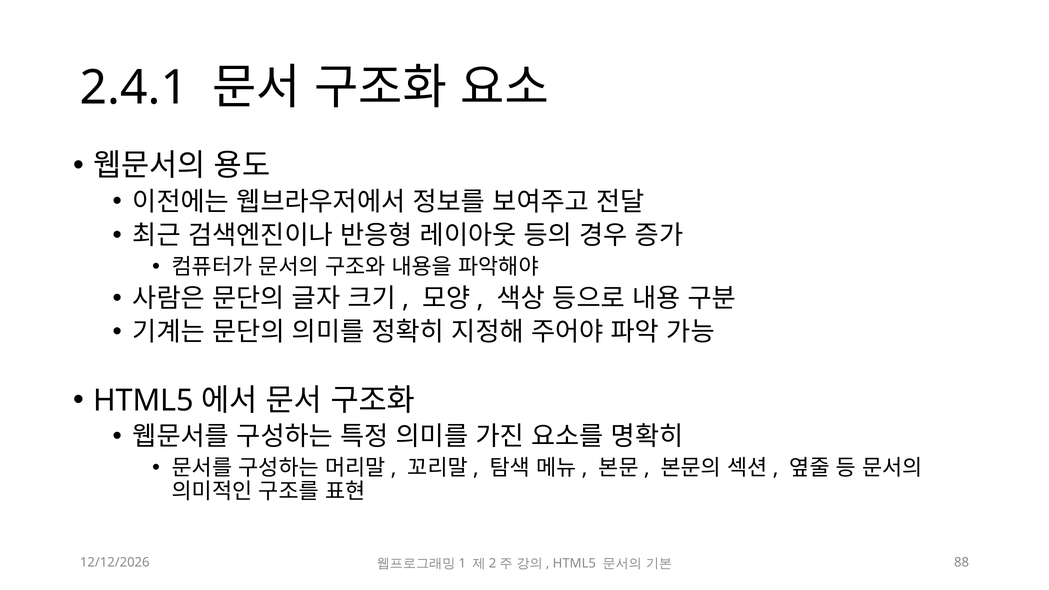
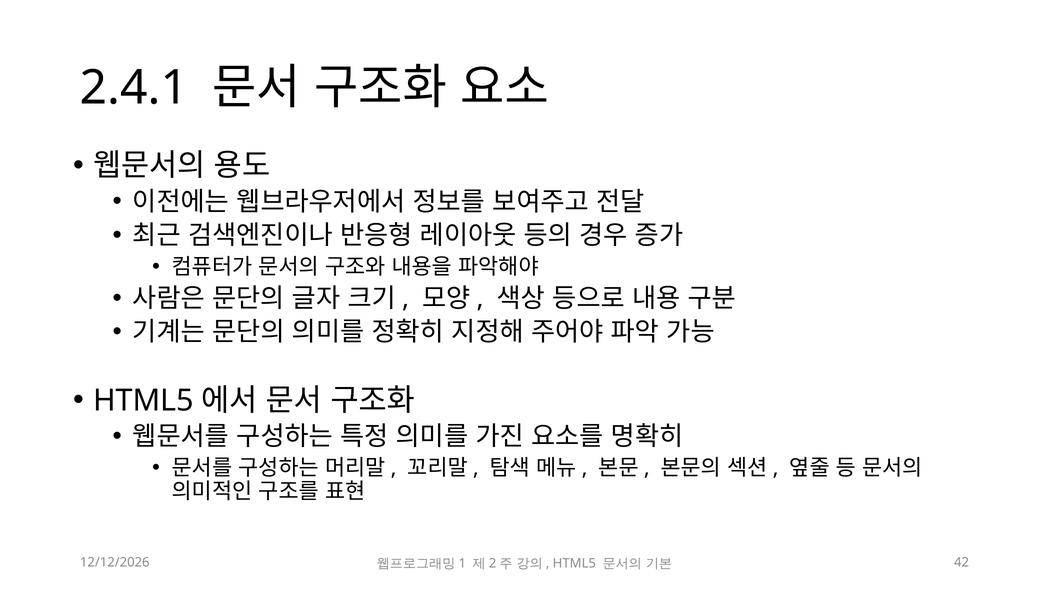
88: 88 -> 42 (962, 562)
